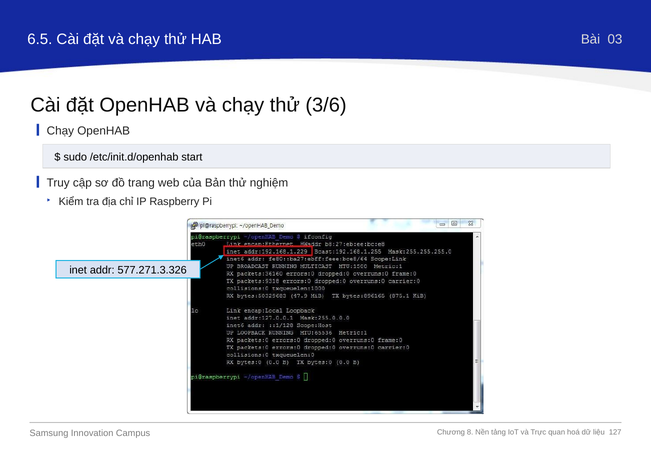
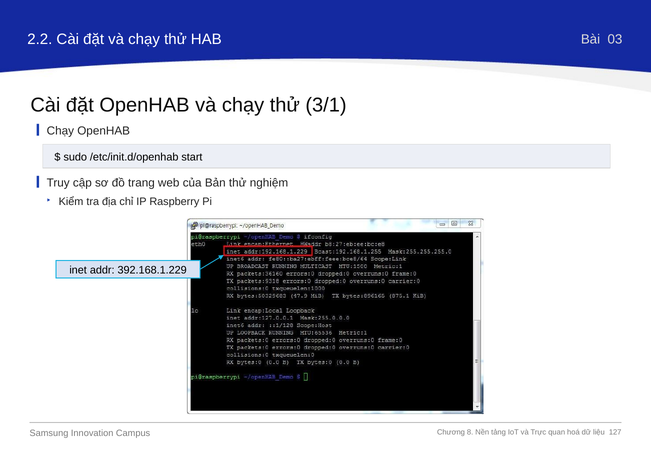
6.5: 6.5 -> 2.2 (40, 39)
3/6: 3/6 -> 3/1 (326, 105)
577.271.3.326: 577.271.3.326 -> 392.168.1.229 (152, 270)
